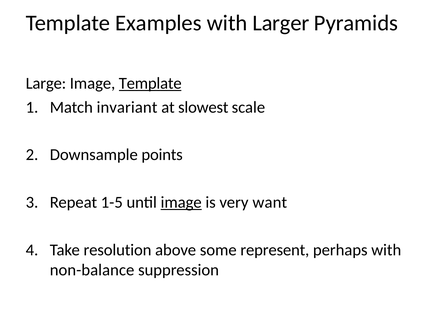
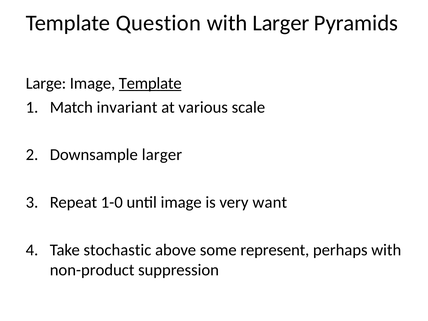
Examples: Examples -> Question (158, 23)
slowest: slowest -> various (203, 107)
Downsample points: points -> larger (162, 155)
1-5: 1-5 -> 1-0 (112, 202)
image underline: present -> none (181, 202)
resolution: resolution -> stochastic (117, 250)
non-balance: non-balance -> non-product (92, 270)
